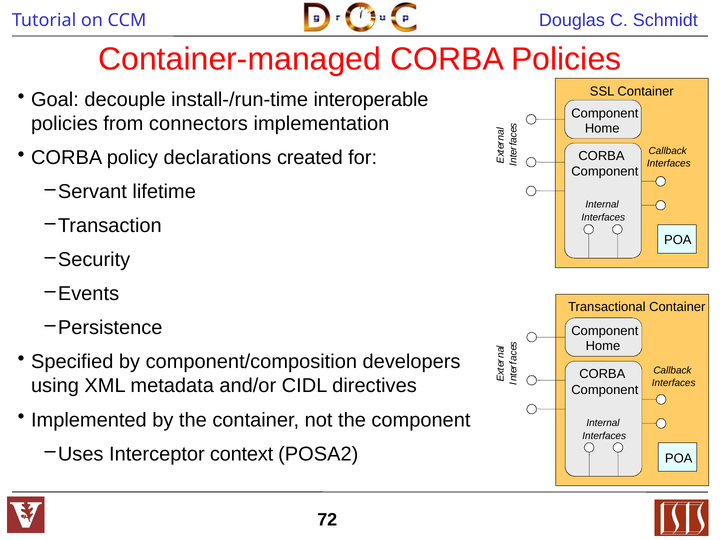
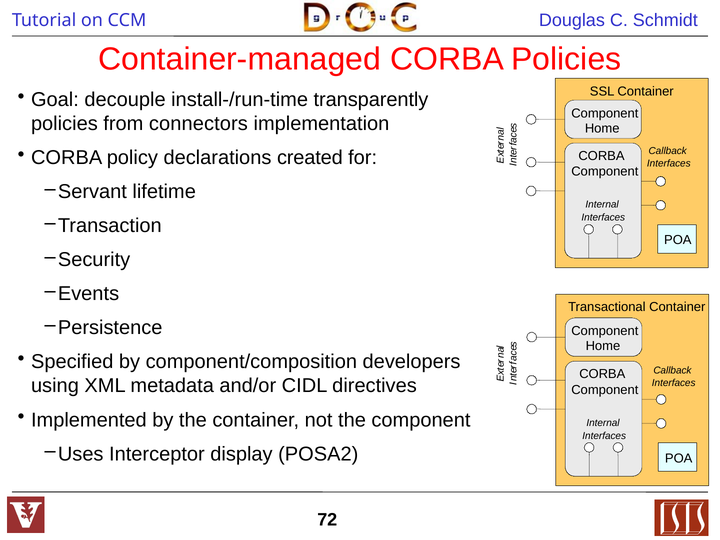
interoperable: interoperable -> transparently (371, 100)
context: context -> display (241, 454)
